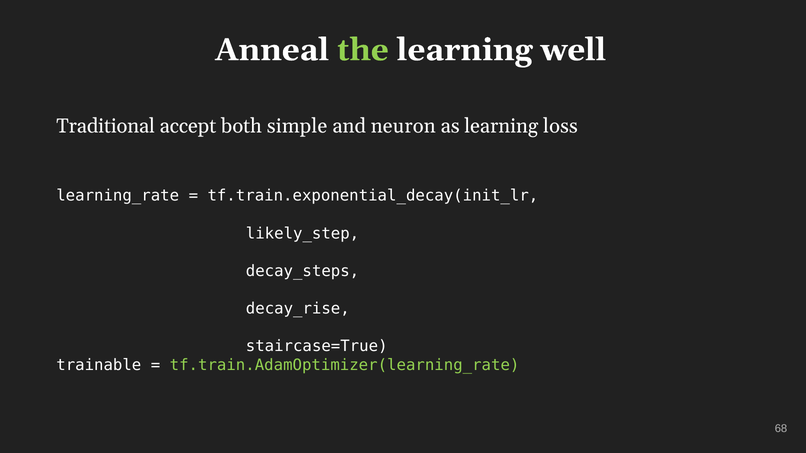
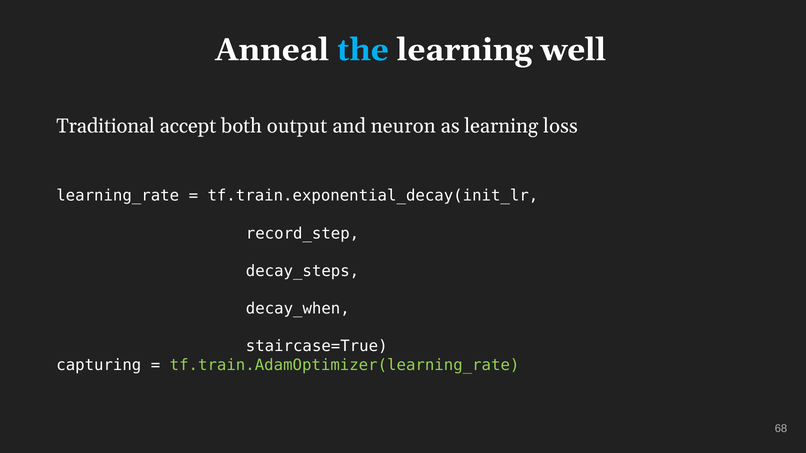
the colour: light green -> light blue (363, 50)
simple: simple -> output (297, 126)
likely_step: likely_step -> record_step (303, 234)
decay_rise: decay_rise -> decay_when (298, 309)
trainable: trainable -> capturing (99, 365)
